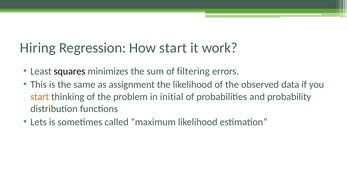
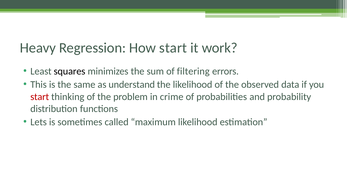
Hiring: Hiring -> Heavy (38, 48)
assignment: assignment -> understand (132, 85)
start colour: orange -> red (40, 97)
initial: initial -> crime (172, 97)
